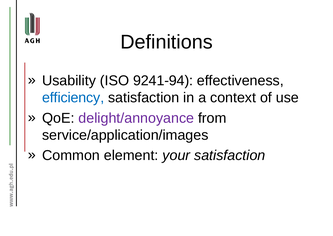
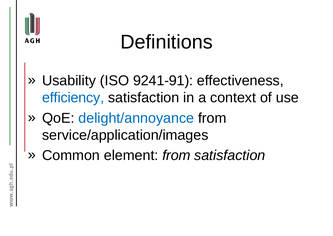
9241-94: 9241-94 -> 9241-91 (163, 81)
delight/annoyance colour: purple -> blue (136, 118)
element your: your -> from (176, 155)
